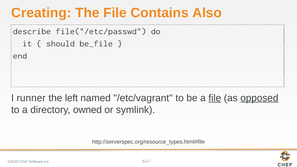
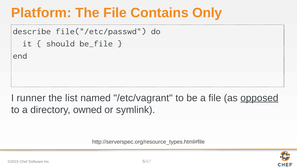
Creating: Creating -> Platform (41, 13)
Also: Also -> Only (207, 13)
left: left -> list (71, 98)
file underline: present -> none (215, 98)
